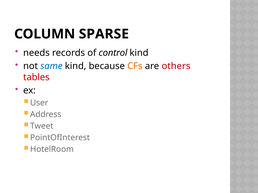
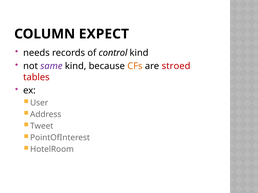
SPARSE: SPARSE -> EXPECT (104, 34)
same colour: blue -> purple (51, 66)
others: others -> stroed (176, 66)
